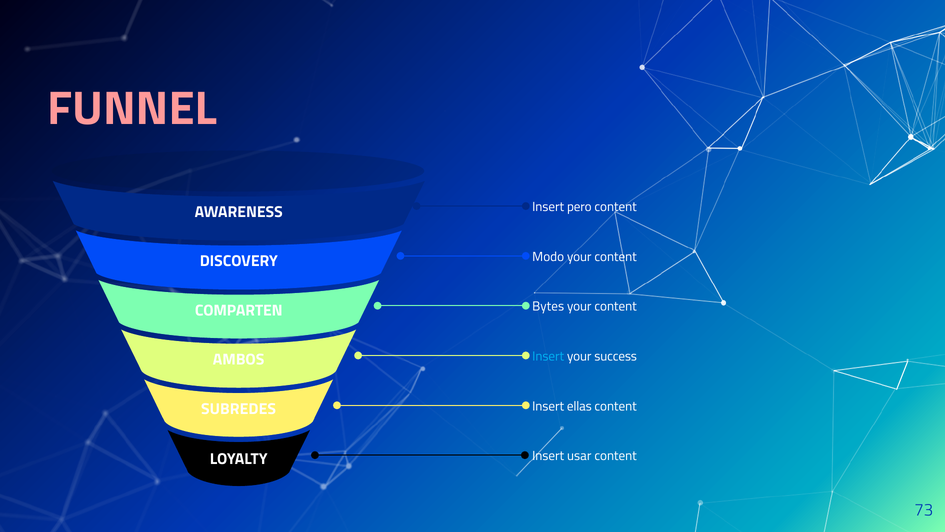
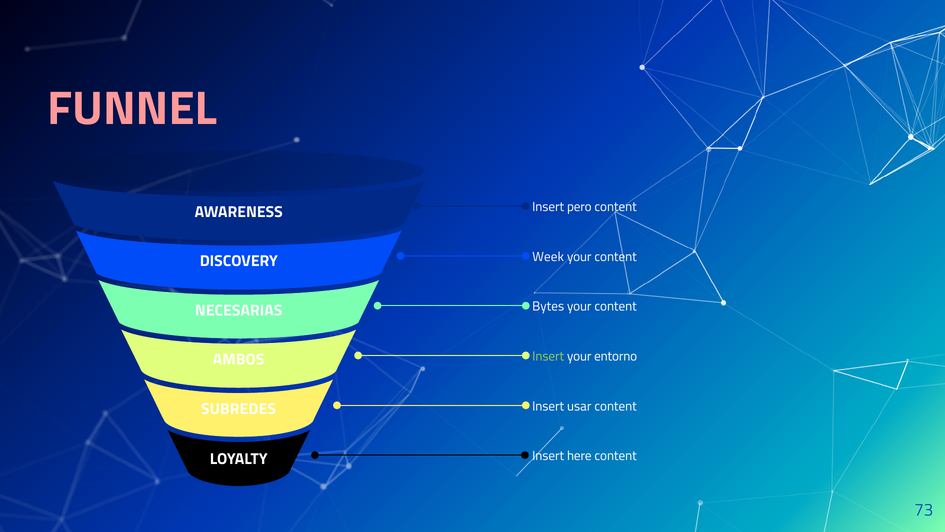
Modo: Modo -> Week (548, 257)
COMPARTEN: COMPARTEN -> NECESARIAS (239, 310)
Insert colour: light blue -> light green (548, 356)
success: success -> entorno (616, 356)
ellas: ellas -> usar (579, 406)
usar: usar -> here (579, 456)
